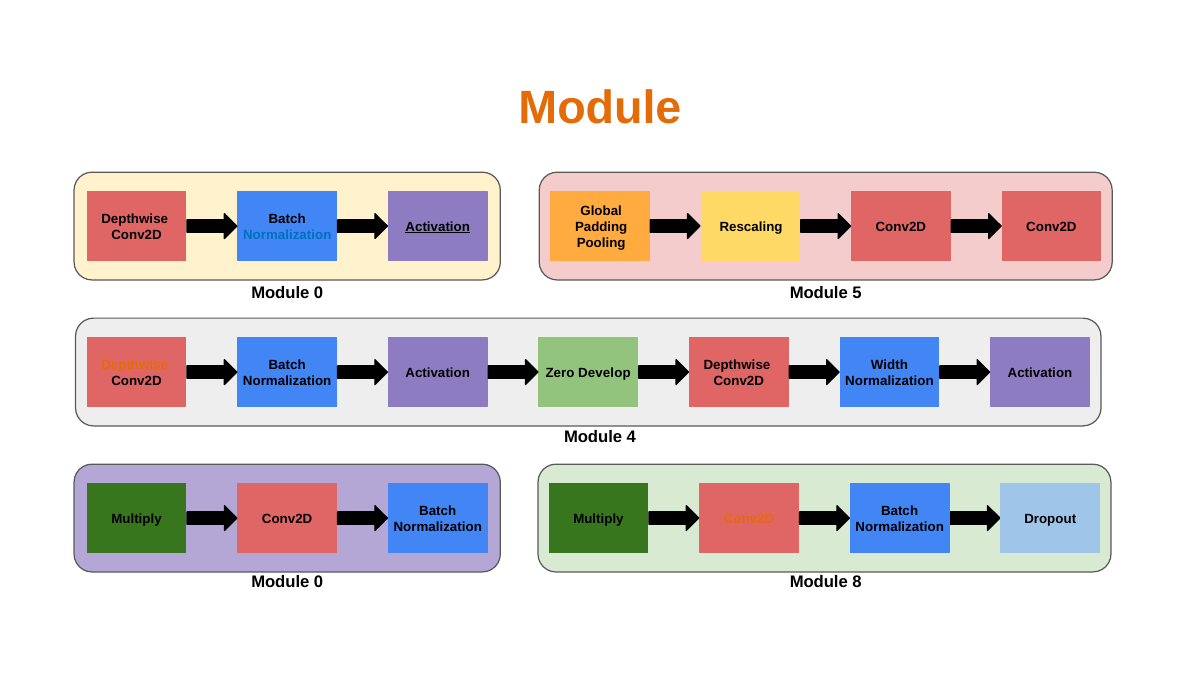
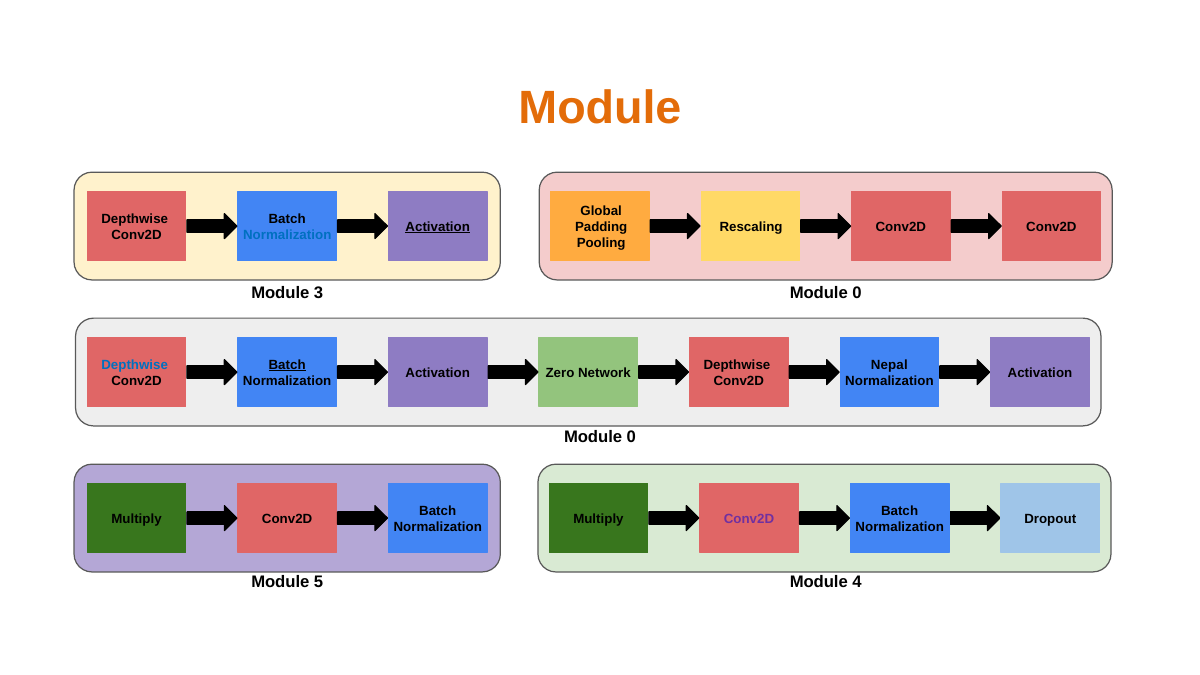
0: 0 -> 3 (319, 294)
5: 5 -> 0 (857, 294)
Depthwise colour: orange -> blue (135, 365)
Batch underline: none -> present (287, 365)
Width: Width -> Nepal (889, 365)
Develop: Develop -> Network (604, 373)
4: 4 -> 0 (631, 437)
Conv2D colour: orange -> purple (749, 519)
0: 0 -> 5 (319, 582)
8: 8 -> 4 (857, 582)
